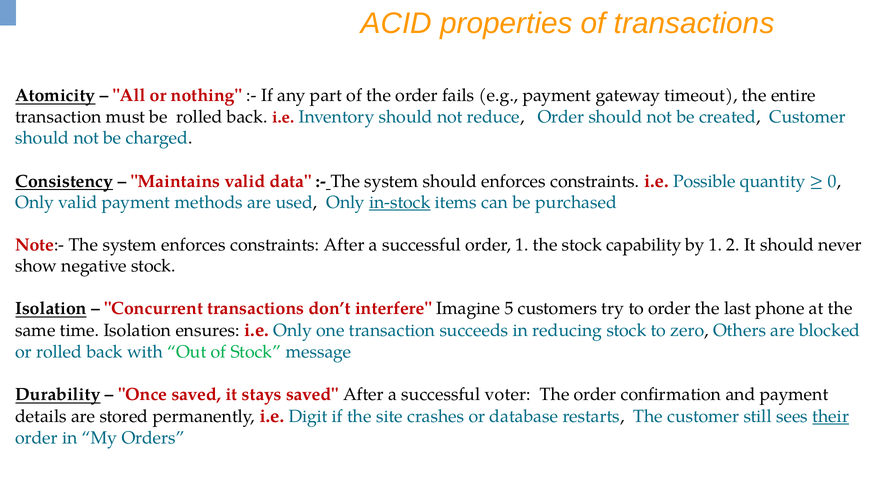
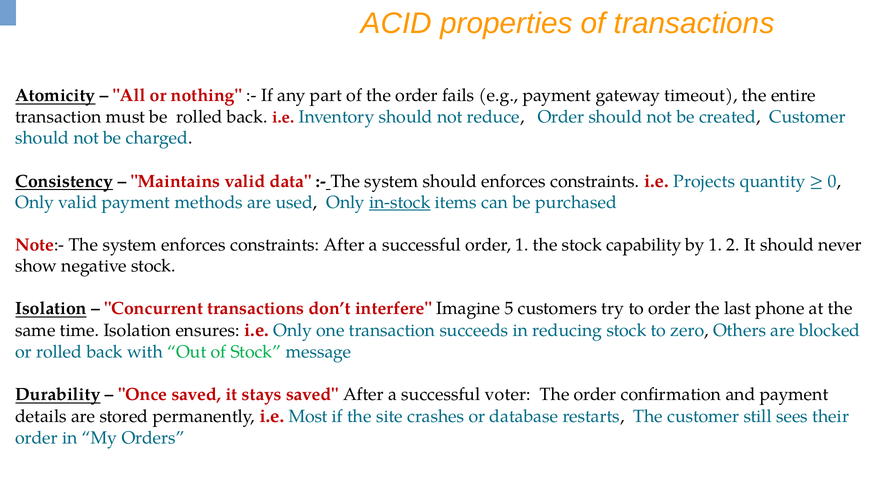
Possible: Possible -> Projects (704, 181)
Digit: Digit -> Most (308, 417)
their underline: present -> none (831, 417)
